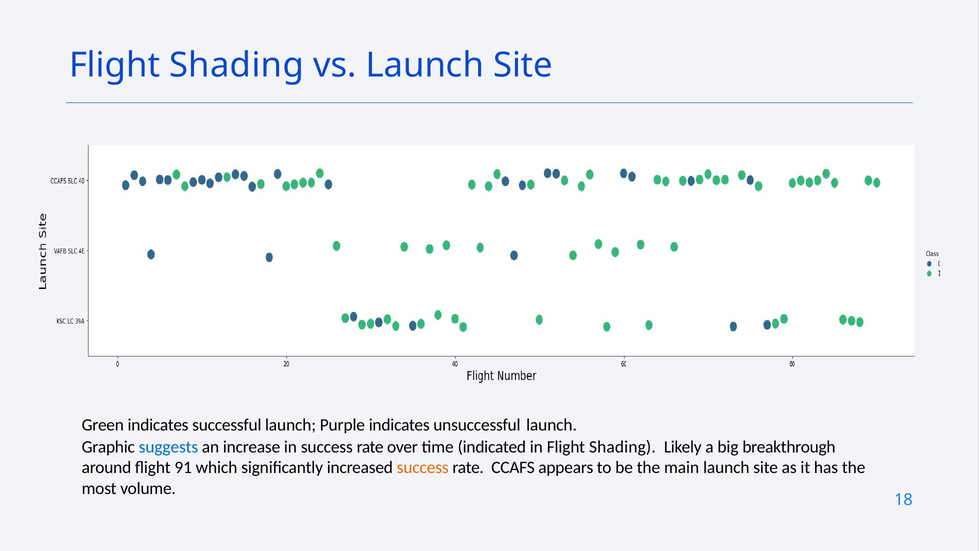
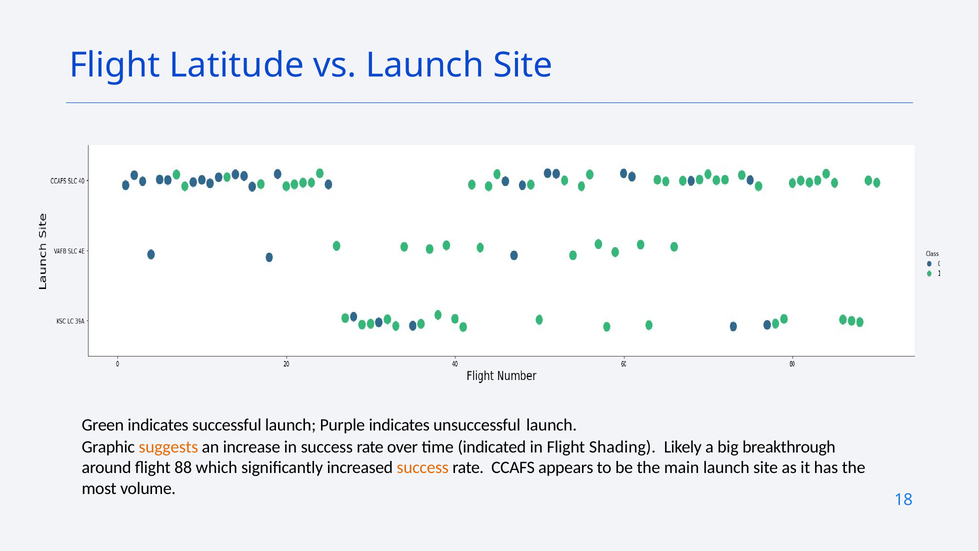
Shading: Shading -> Latitude (237, 65)
suggests colour: blue -> orange (168, 447)
91: 91 -> 88 (183, 467)
